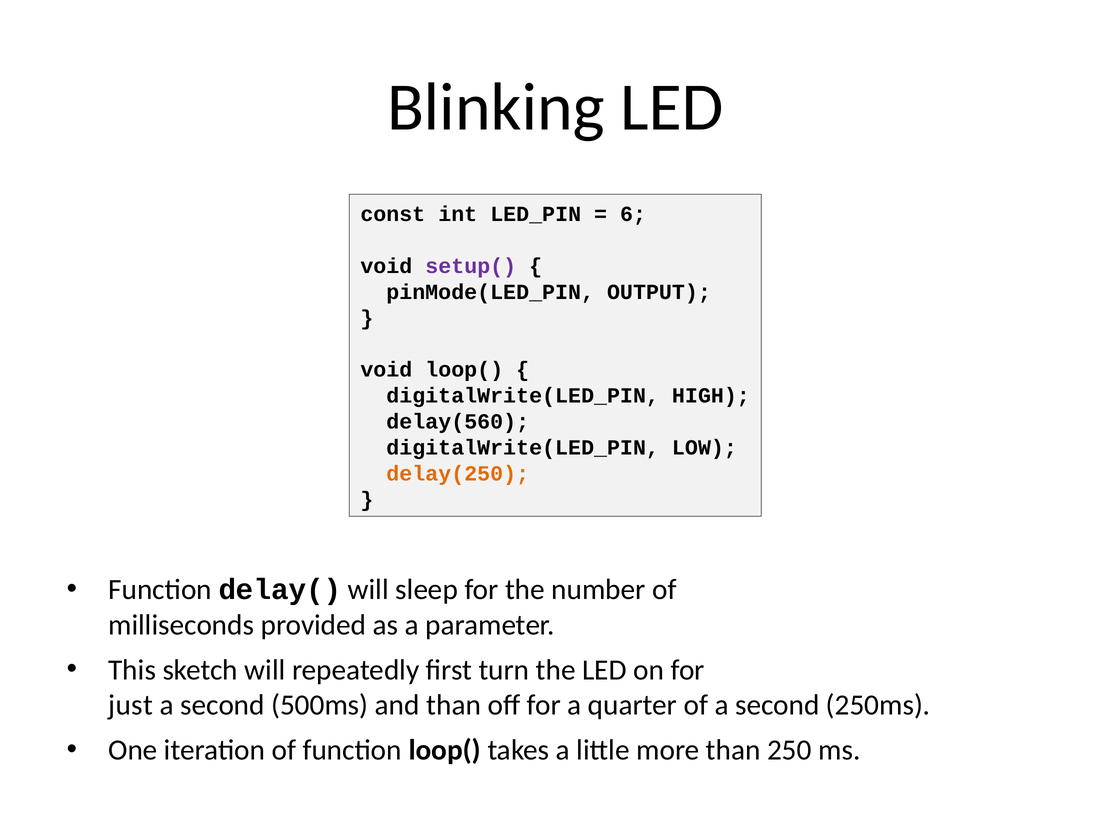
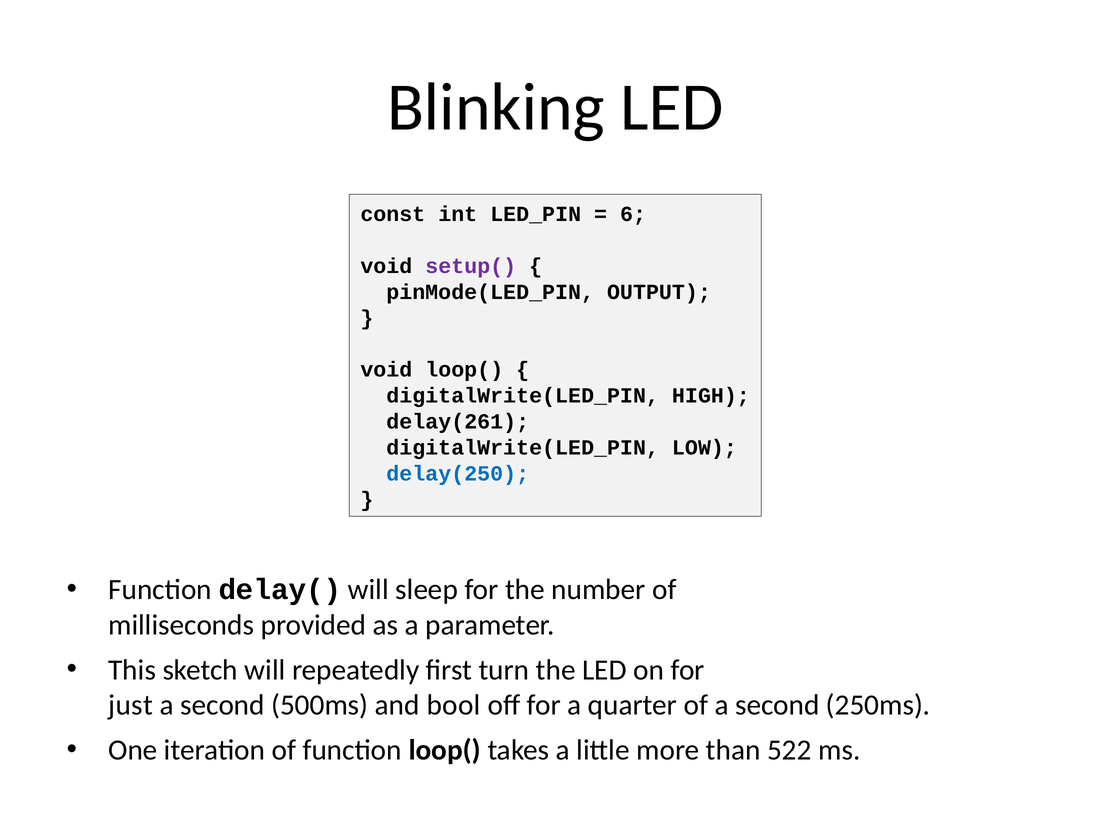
delay(560: delay(560 -> delay(261 (458, 422)
delay(250 colour: orange -> blue (458, 474)
and than: than -> bool (454, 705)
250: 250 -> 522 (789, 750)
